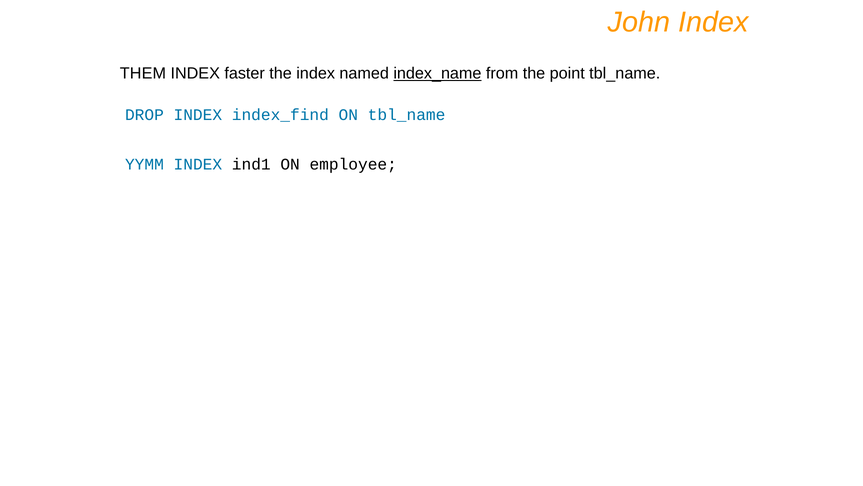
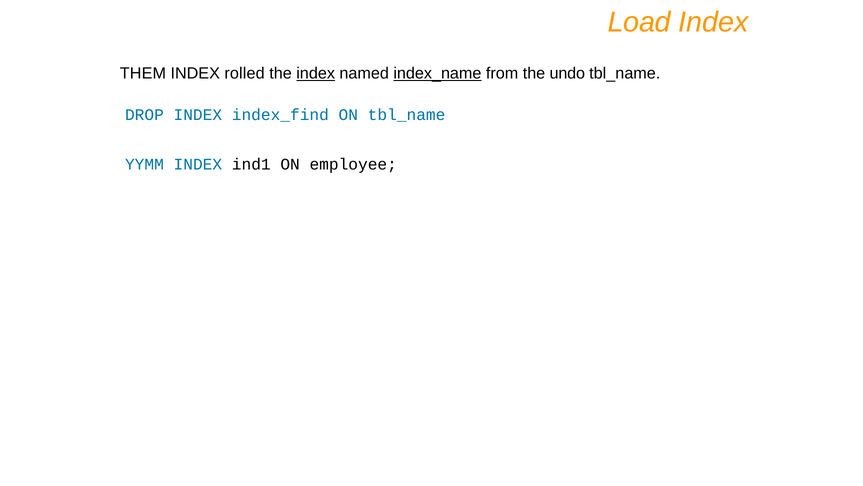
John: John -> Load (639, 22)
faster: faster -> rolled (245, 73)
index underline: none -> present (316, 73)
point: point -> undo (567, 73)
